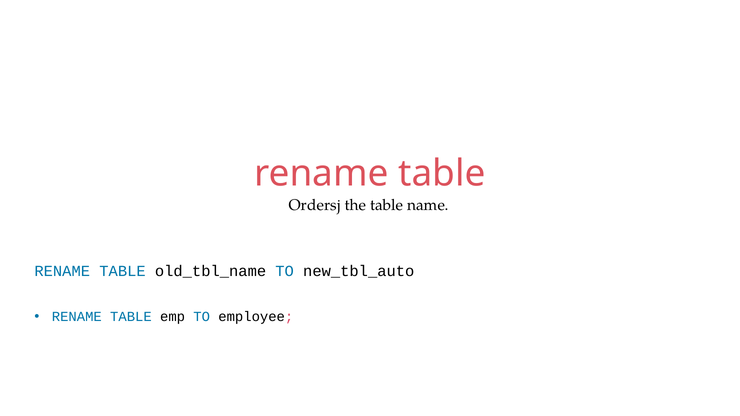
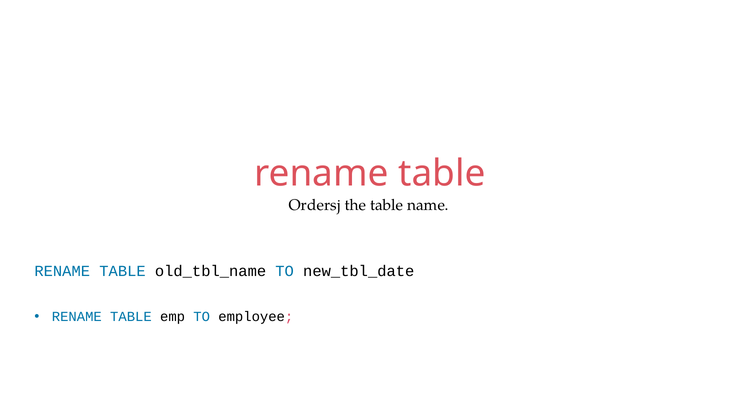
new_tbl_auto: new_tbl_auto -> new_tbl_date (359, 271)
